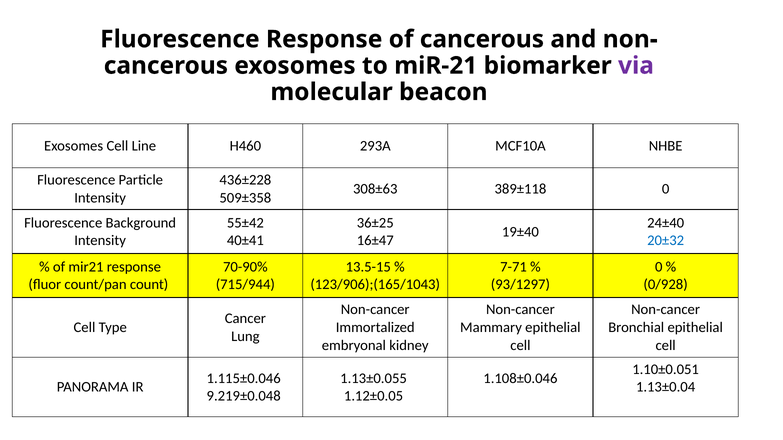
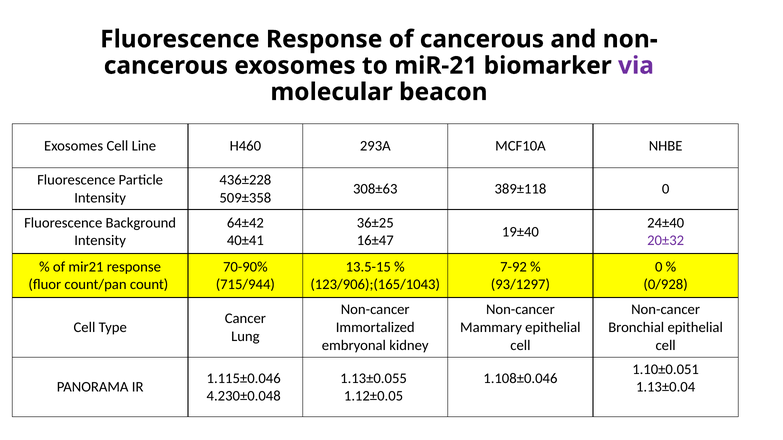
55±42: 55±42 -> 64±42 (245, 223)
20±32 colour: blue -> purple (666, 241)
7-71: 7-71 -> 7-92 (514, 267)
9.219±0.048: 9.219±0.048 -> 4.230±0.048 (244, 396)
